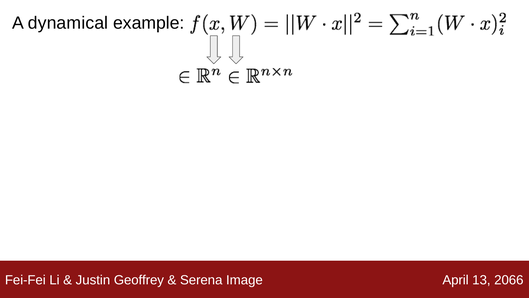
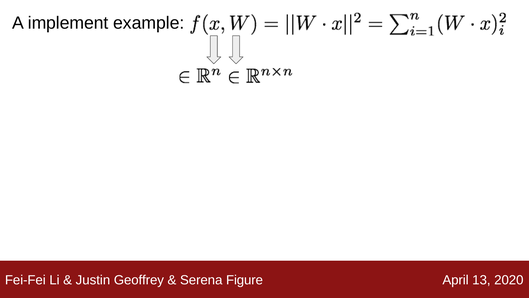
dynamical: dynamical -> implement (68, 23)
Image: Image -> Figure (245, 280)
2066: 2066 -> 2020 (509, 280)
